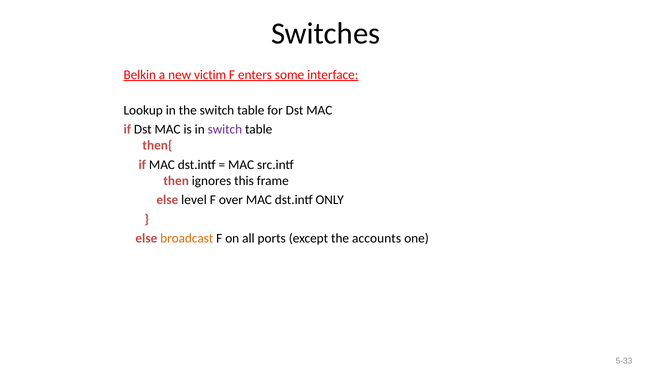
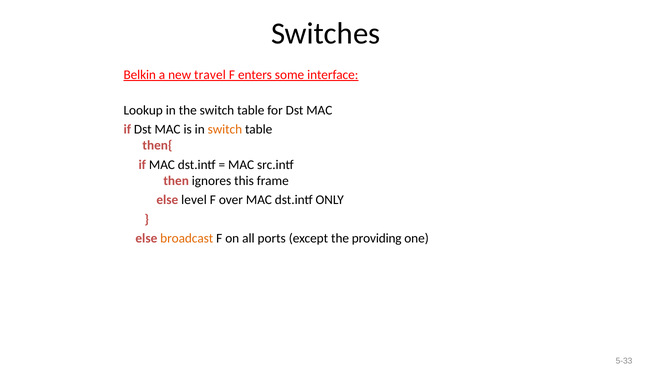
victim: victim -> travel (210, 75)
switch colour: purple -> orange (225, 129)
accounts: accounts -> providing (377, 238)
